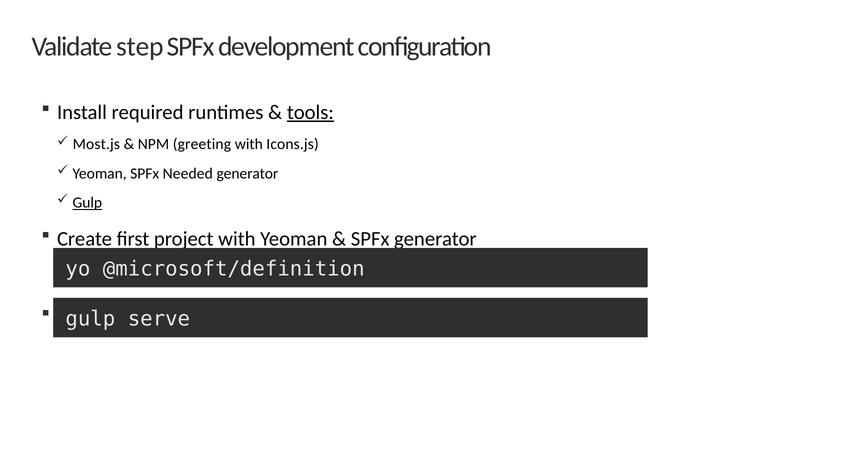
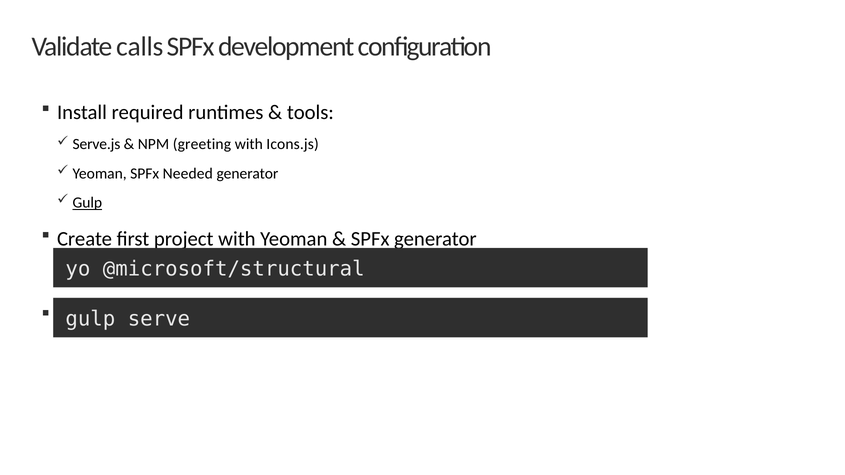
step: step -> calls (140, 47)
tools underline: present -> none (310, 112)
Most.js: Most.js -> Serve.js (96, 144)
@microsoft/definition: @microsoft/definition -> @microsoft/structural (234, 269)
